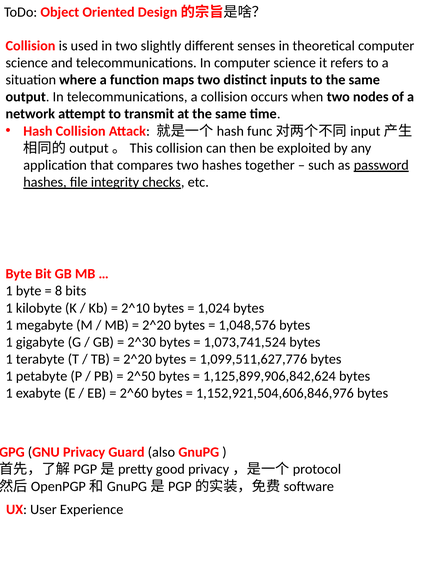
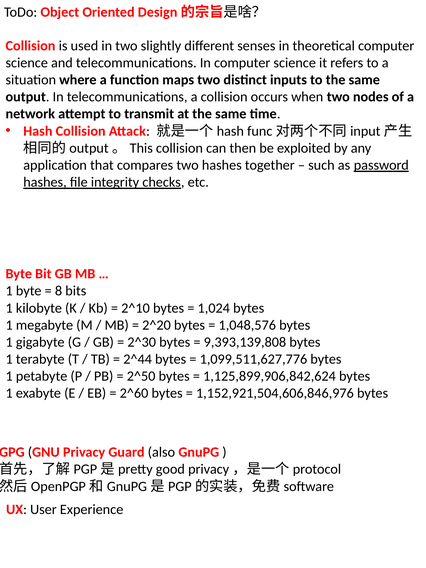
1,073,741,524: 1,073,741,524 -> 9,393,139,808 (245, 342)
2^20: 2^20 -> 2^44 (138, 359)
